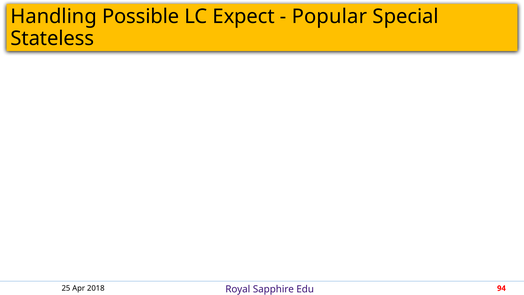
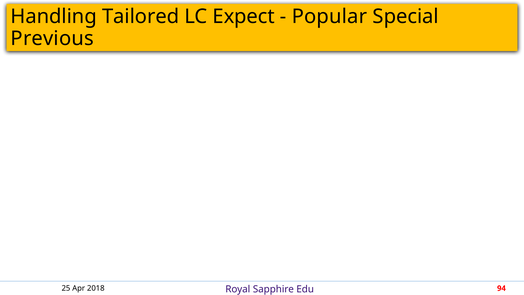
Possible: Possible -> Tailored (141, 17)
Stateless: Stateless -> Previous (52, 38)
